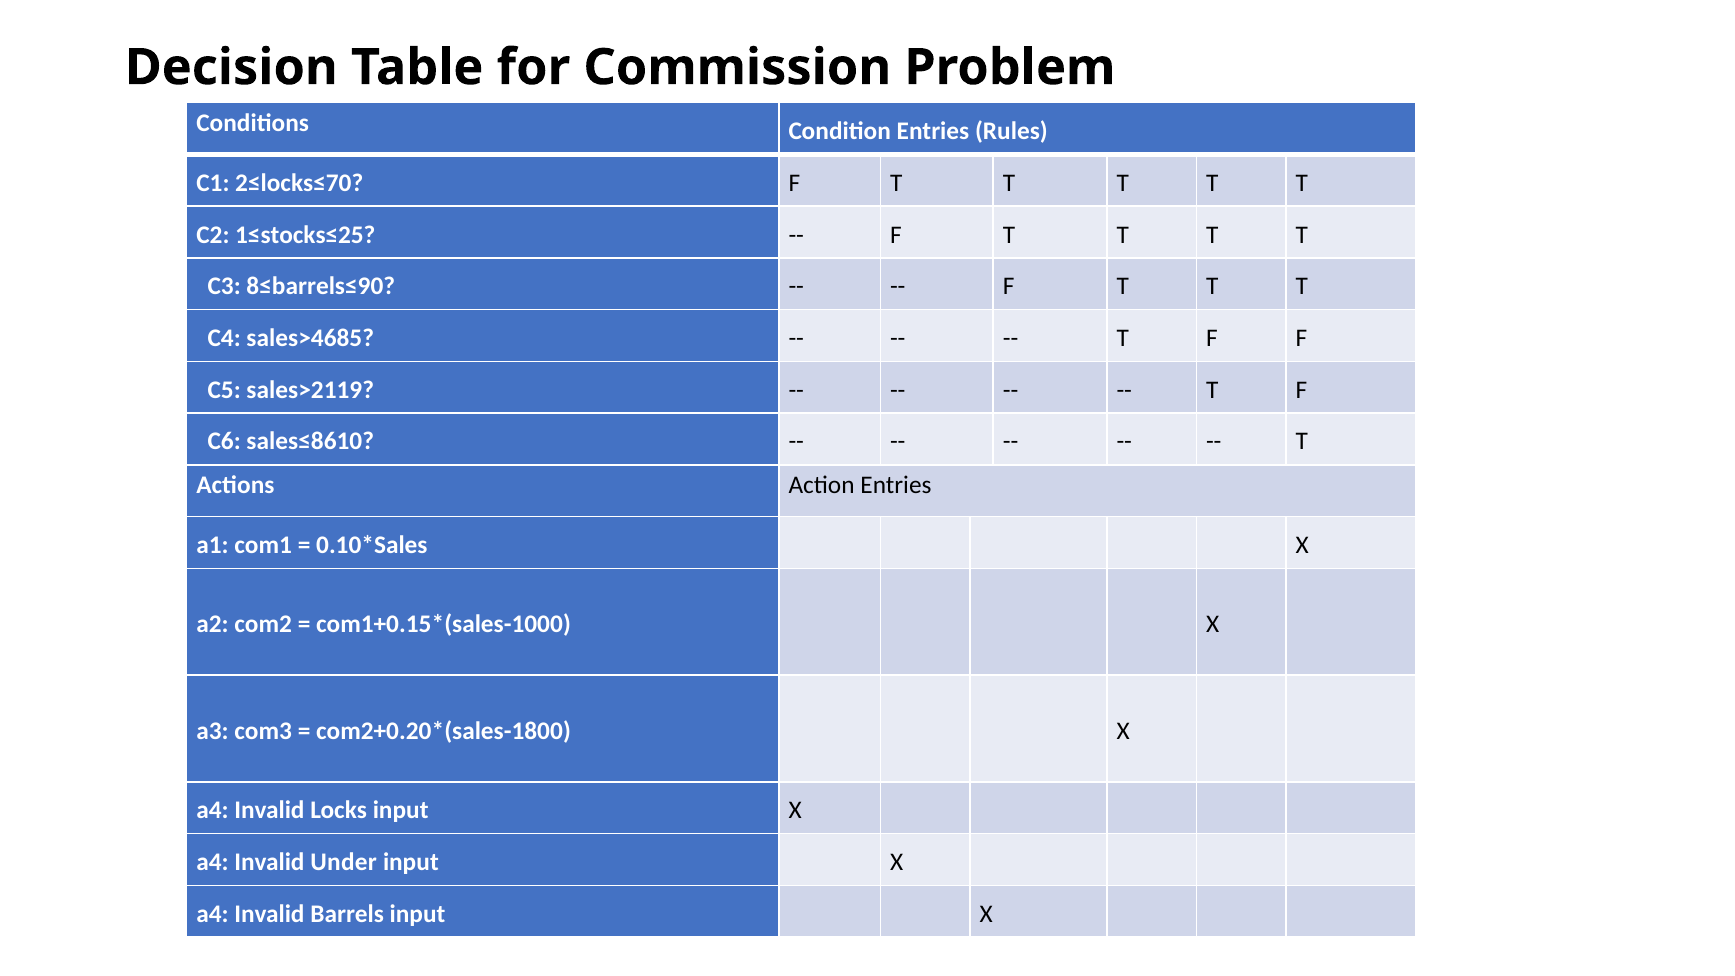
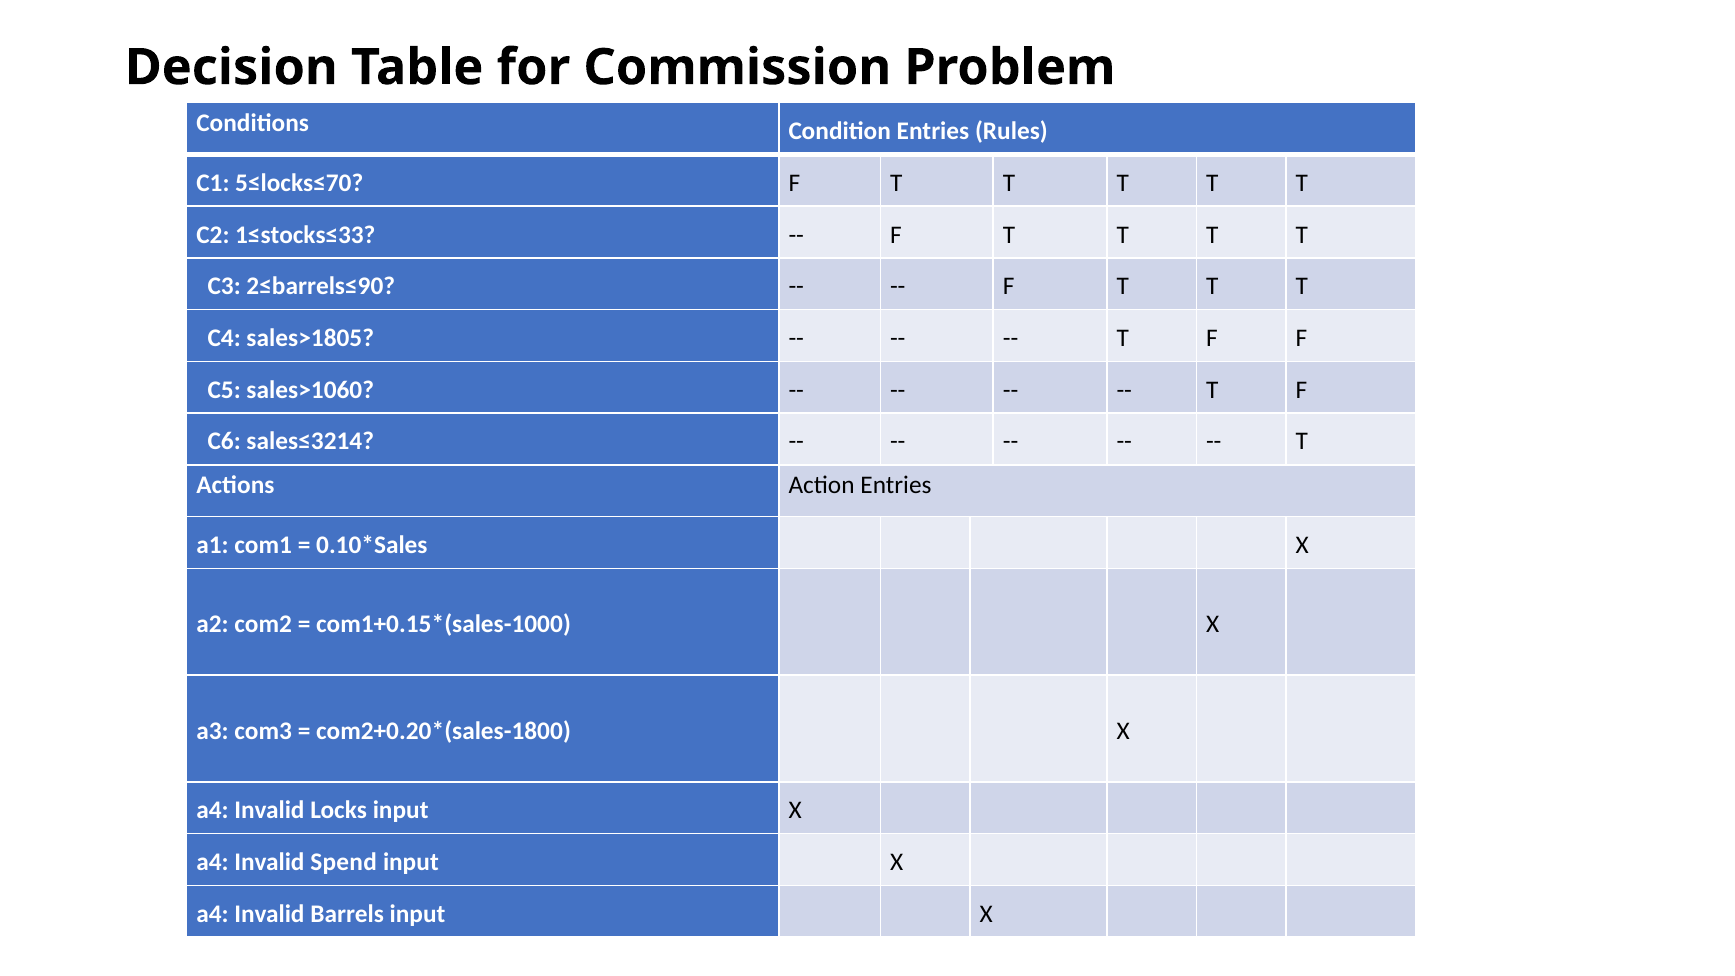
2≤locks≤70: 2≤locks≤70 -> 5≤locks≤70 (299, 183)
1≤stocks≤25: 1≤stocks≤25 -> 1≤stocks≤33 (305, 235)
8≤barrels≤90: 8≤barrels≤90 -> 2≤barrels≤90 (321, 286)
sales>4685: sales>4685 -> sales>1805 (310, 338)
sales>2119: sales>2119 -> sales>1060 (310, 390)
sales≤8610: sales≤8610 -> sales≤3214 (310, 442)
Under: Under -> Spend (344, 862)
